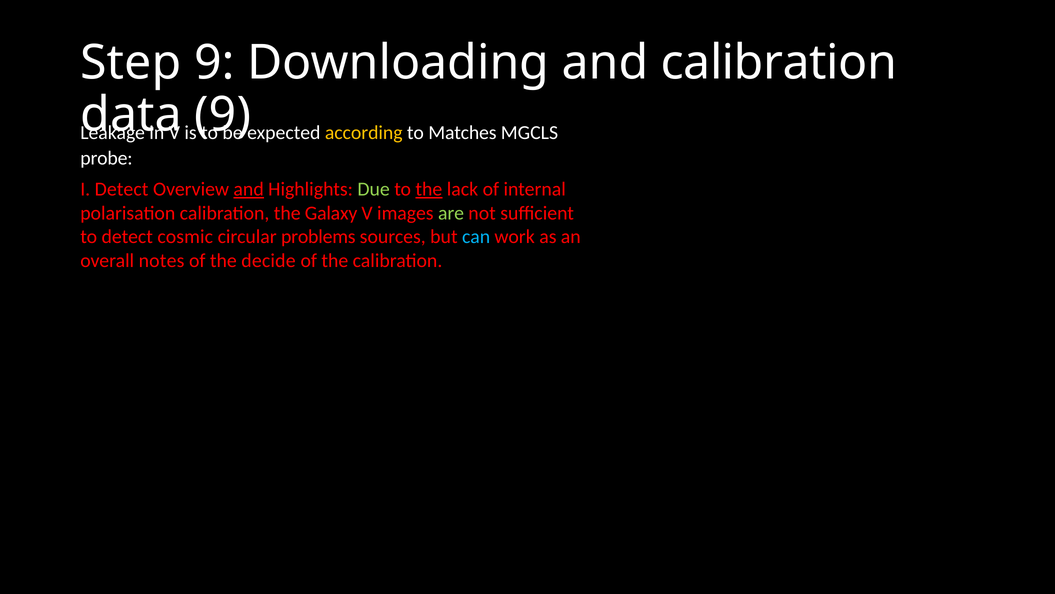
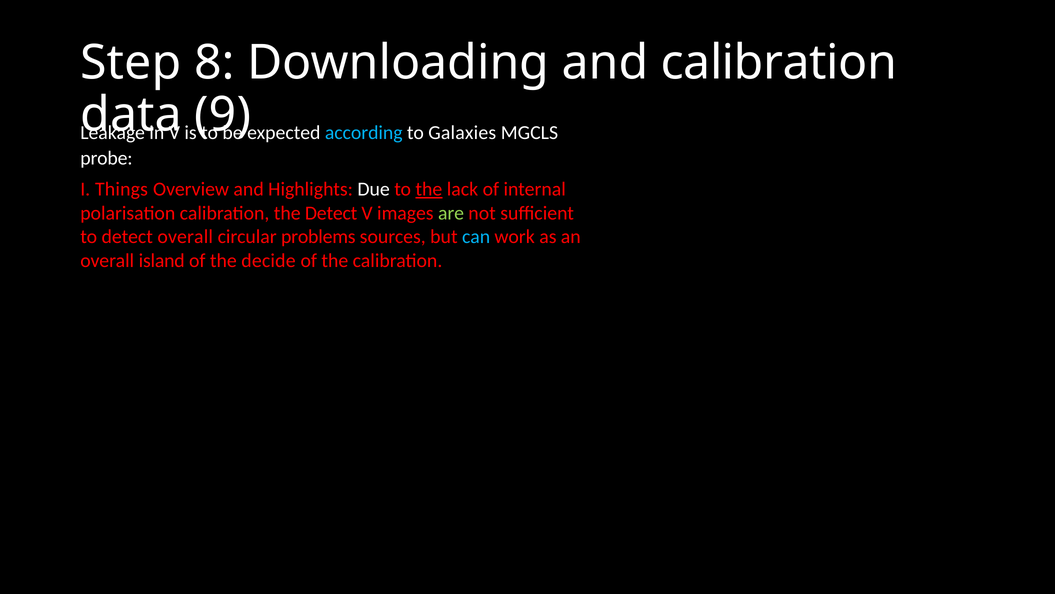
Step 9: 9 -> 8 (214, 62)
according colour: yellow -> light blue (364, 133)
Matches: Matches -> Galaxies (462, 133)
I Detect: Detect -> Things (121, 189)
and underline: present -> none (249, 189)
Due colour: light green -> white (374, 189)
the Galaxy: Galaxy -> Detect (331, 213)
detect cosmic: cosmic -> overall (185, 237)
notes: notes -> island (162, 260)
